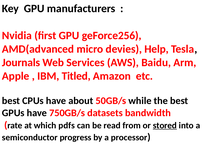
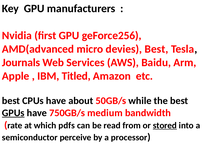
devies Help: Help -> Best (156, 49)
GPUs underline: none -> present (13, 113)
datasets: datasets -> medium (105, 113)
progress: progress -> perceive (76, 138)
